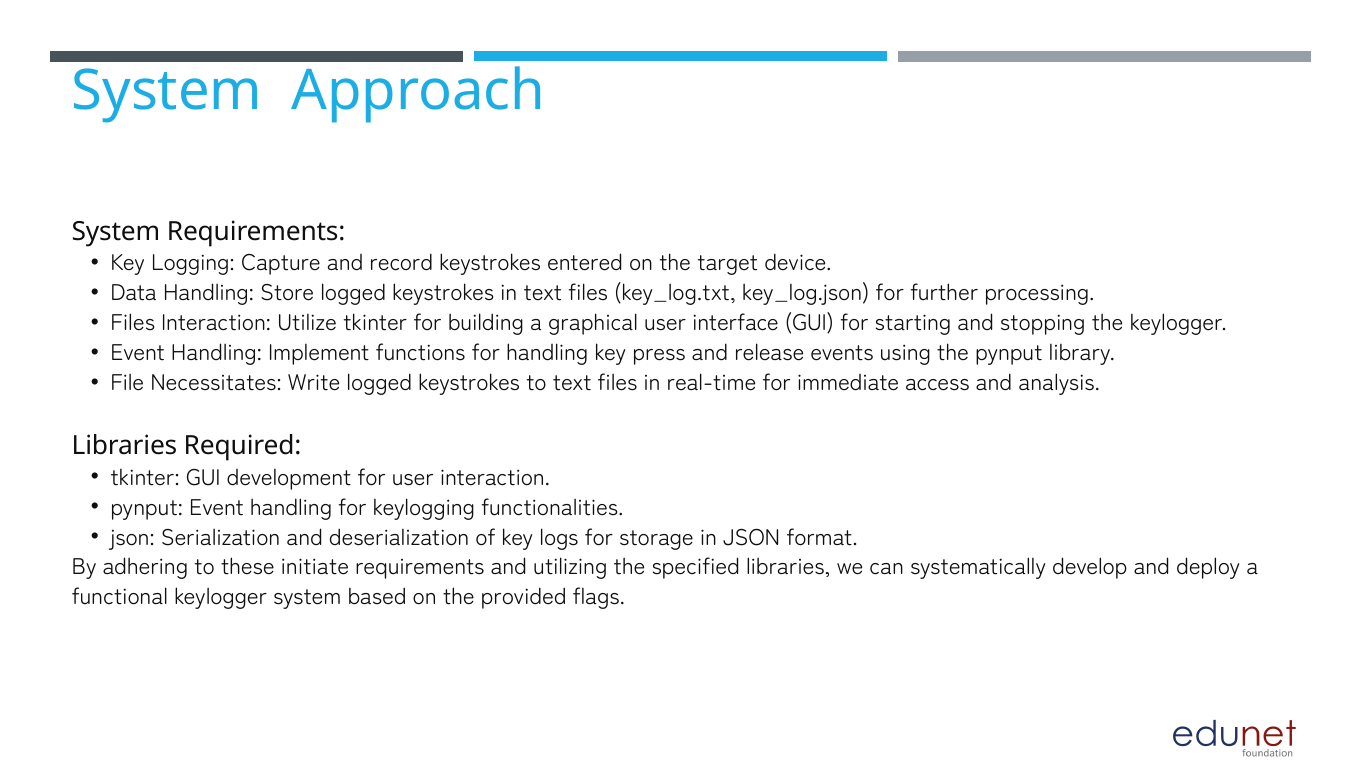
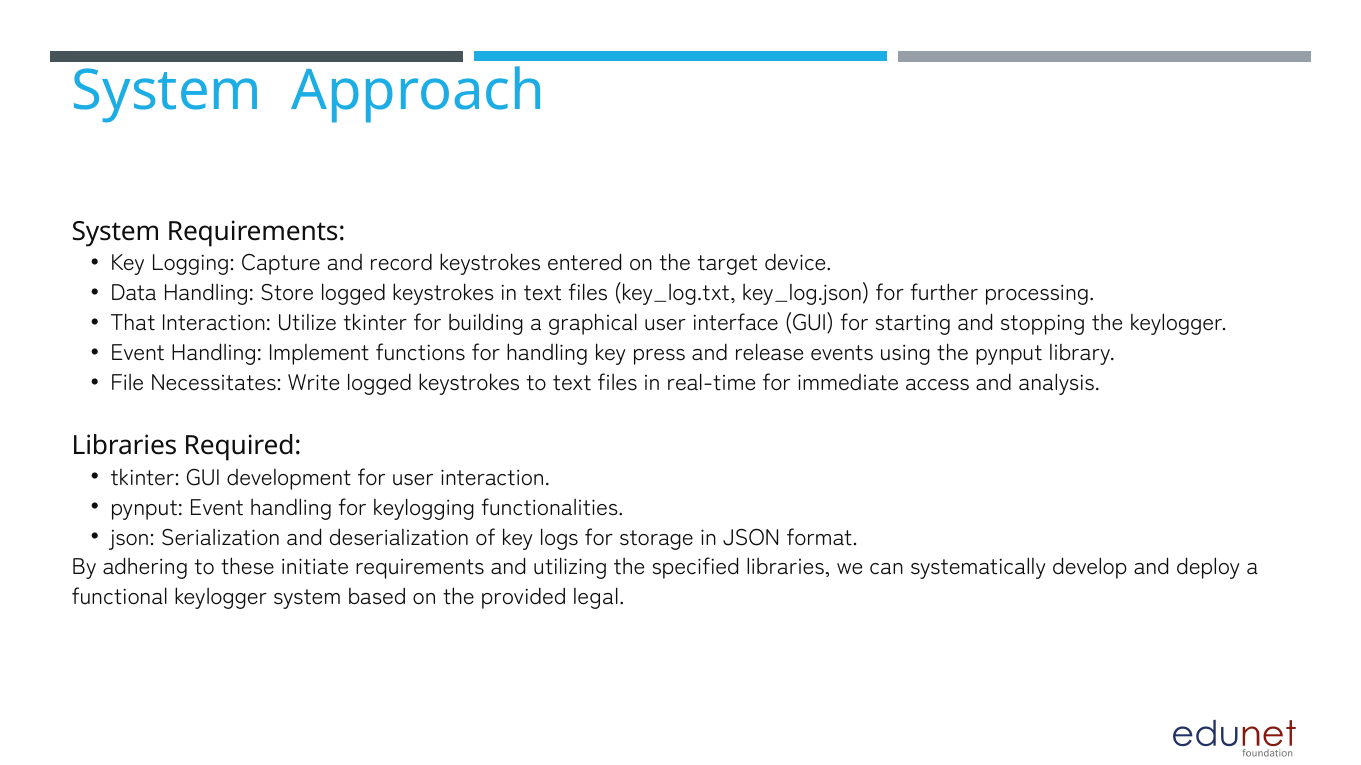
Files: Files -> That (133, 323)
flags: flags -> legal (599, 598)
